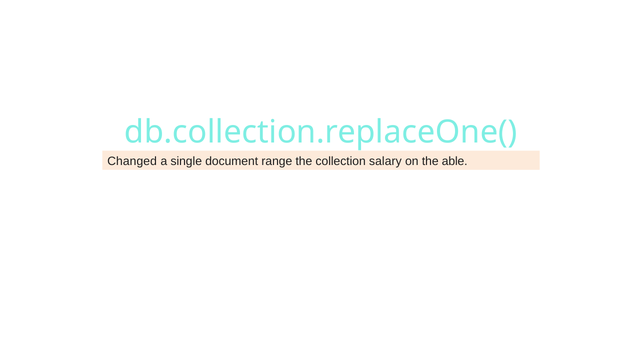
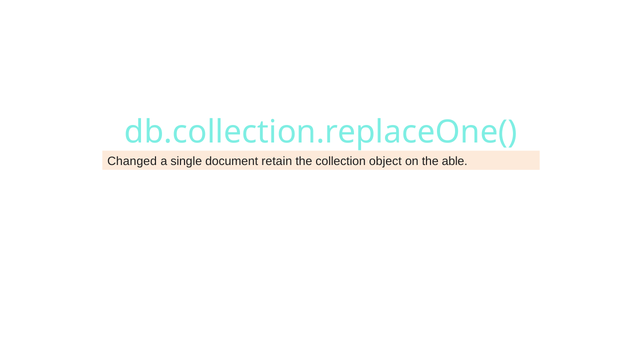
range: range -> retain (277, 161)
salary: salary -> object (385, 161)
